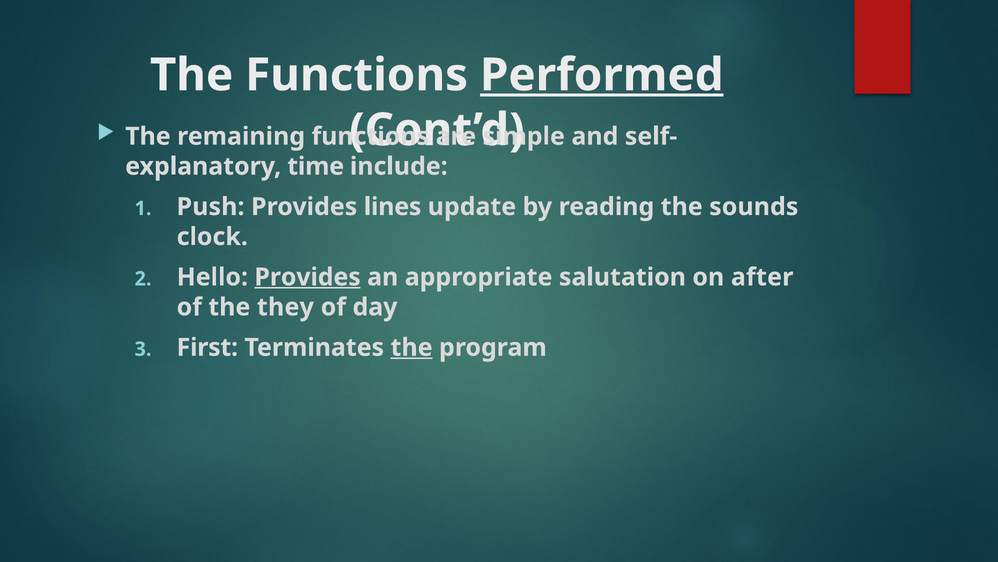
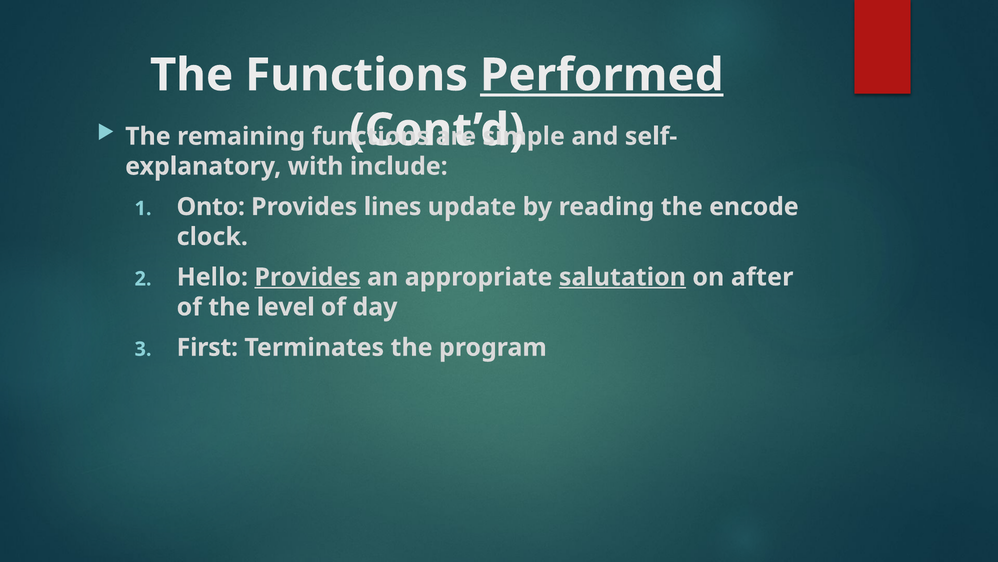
time: time -> with (316, 166)
Push: Push -> Onto (211, 207)
sounds: sounds -> encode (754, 207)
salutation underline: none -> present (622, 277)
they: they -> level (286, 307)
the underline: present -> none (412, 347)
